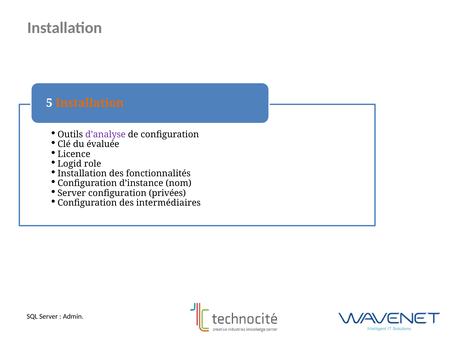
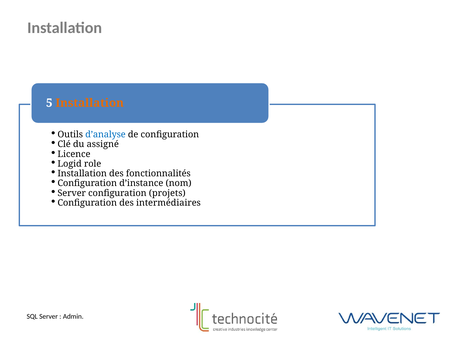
d’analyse colour: purple -> blue (105, 135)
évaluée: évaluée -> assigné (103, 144)
privées: privées -> projets (167, 193)
